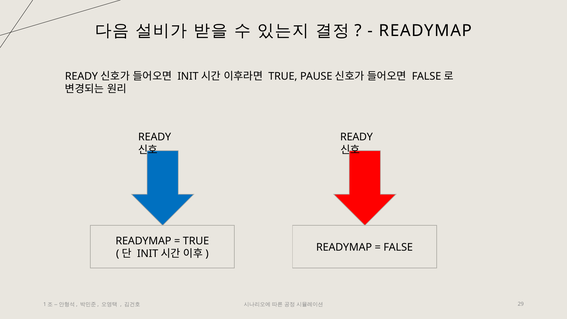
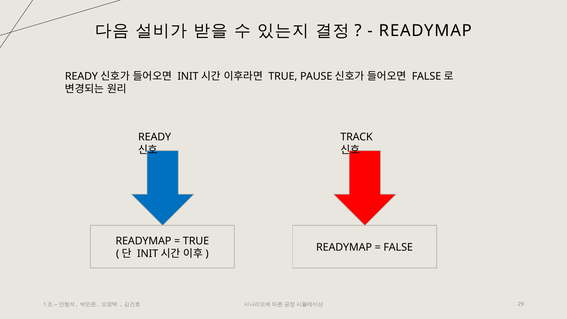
READY: READY -> TRACK (356, 137)
